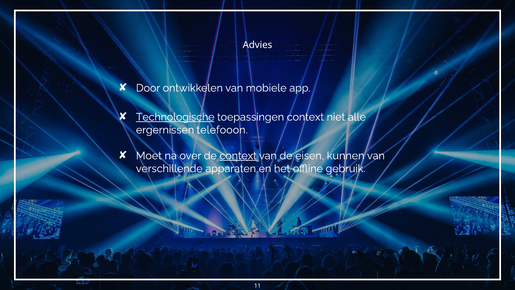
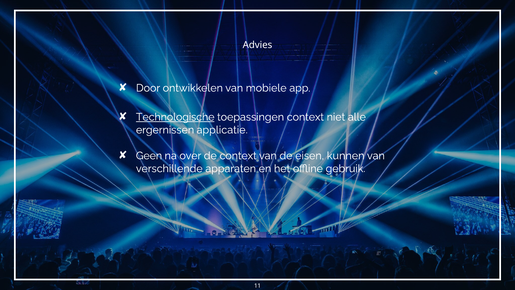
telefooon: telefooon -> applicatie (222, 130)
Moet: Moet -> Geen (149, 156)
context underline: present -> none (238, 156)
